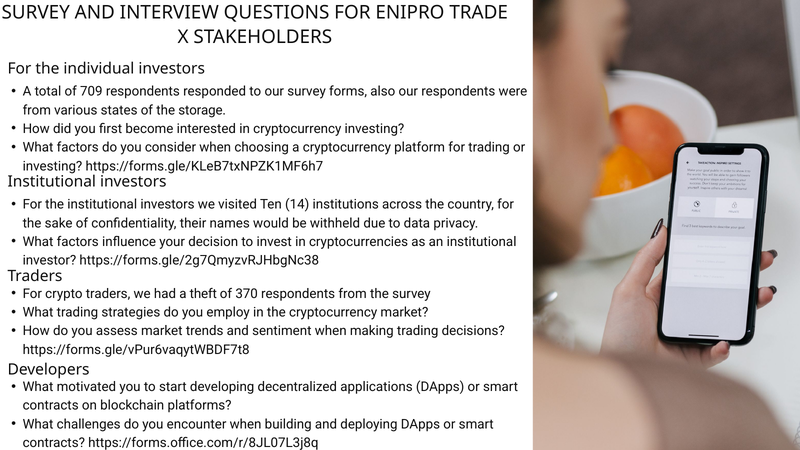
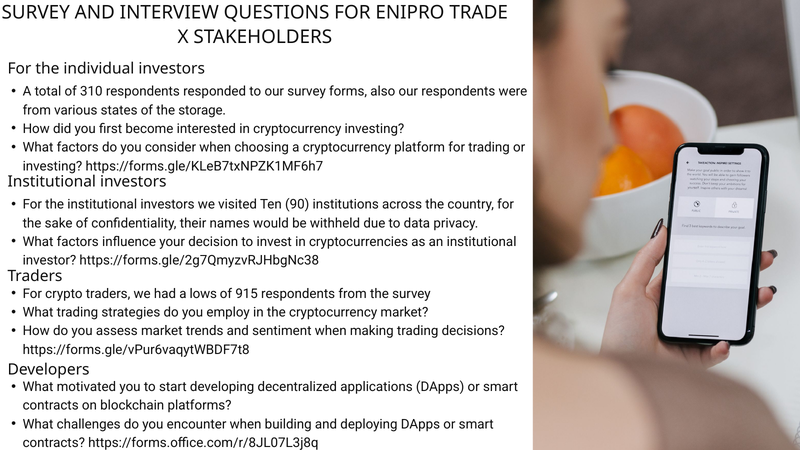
709: 709 -> 310 (91, 92)
14: 14 -> 90 (297, 204)
theft: theft -> lows (203, 294)
370: 370 -> 915 (247, 294)
